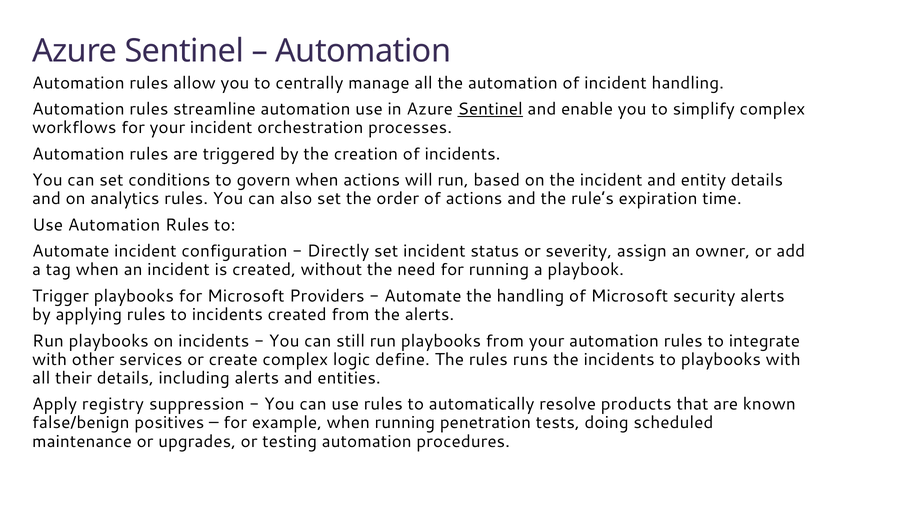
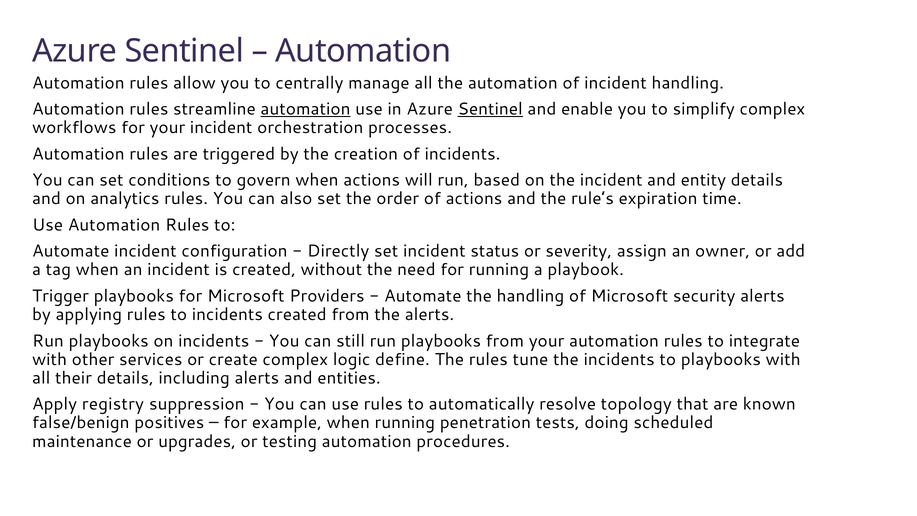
automation underline: none -> present (305, 109)
runs: runs -> tune (530, 359)
products: products -> topology (636, 404)
